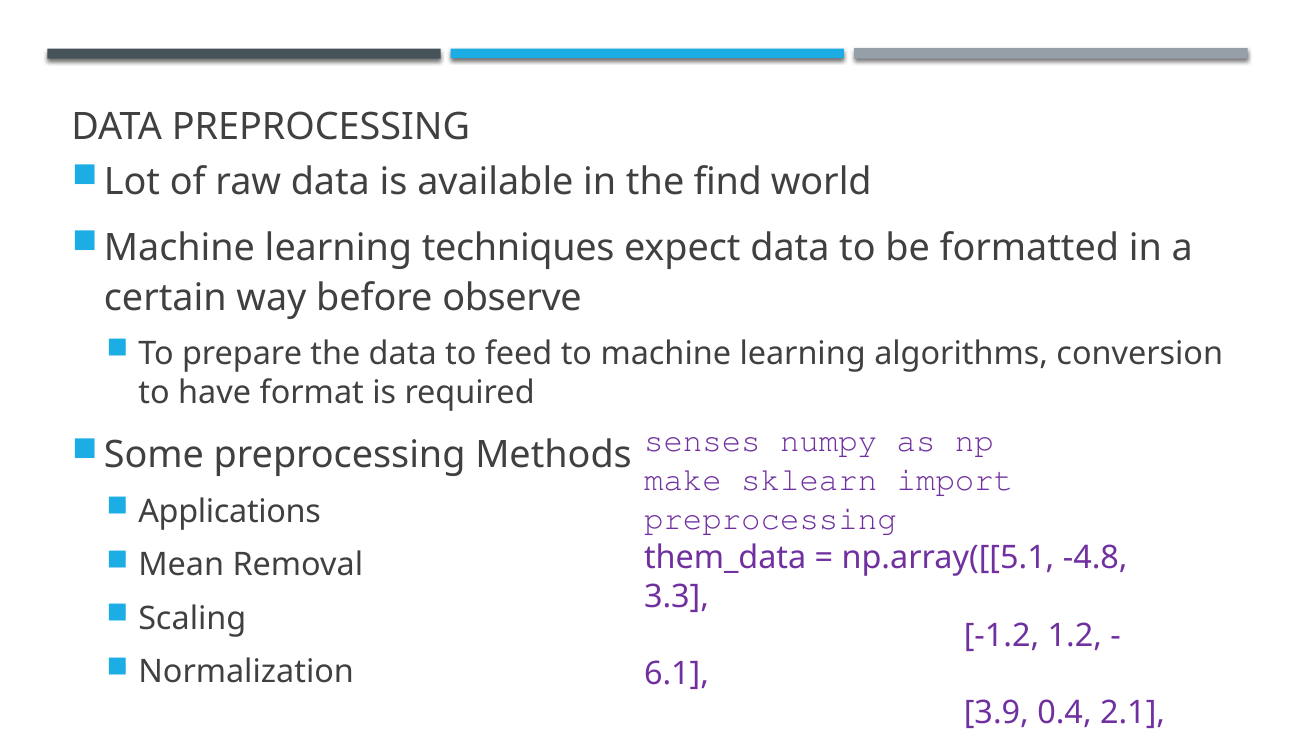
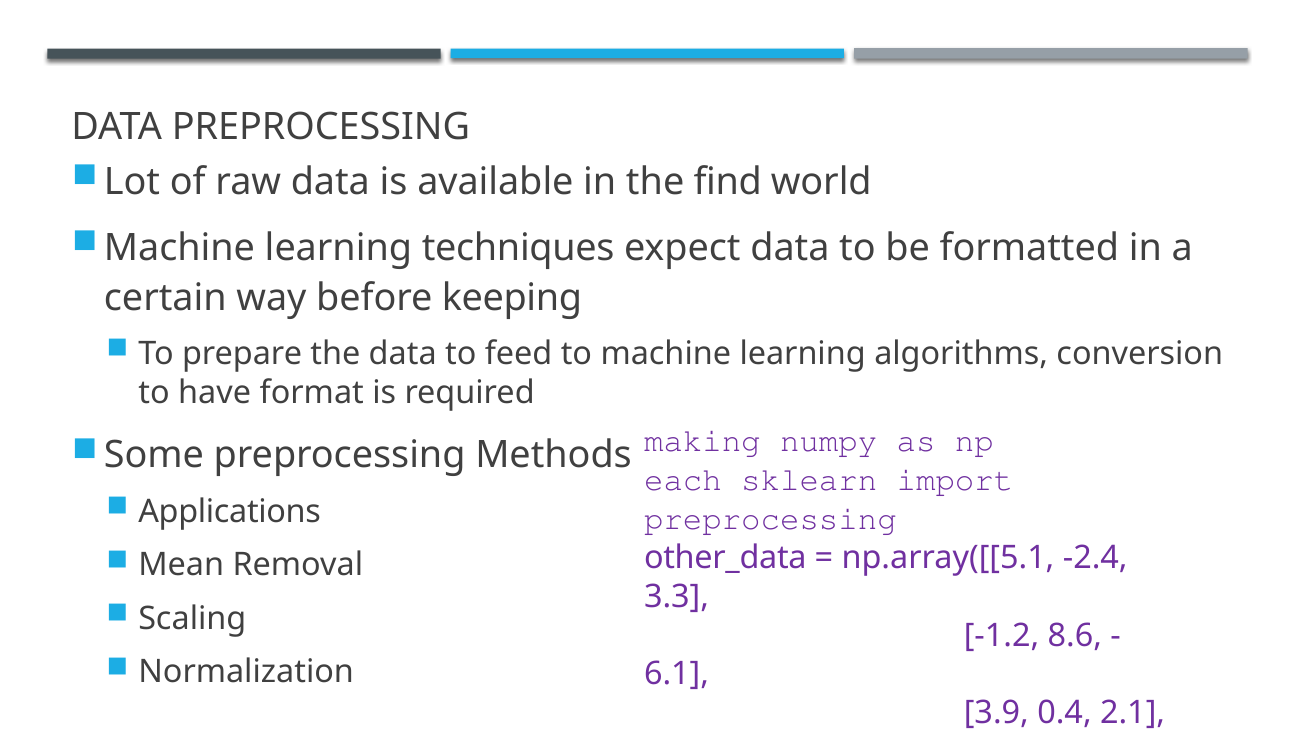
observe: observe -> keeping (512, 297)
senses: senses -> making (702, 441)
make: make -> each (683, 480)
them_data: them_data -> other_data (725, 557)
-4.8: -4.8 -> -2.4 (1095, 557)
1.2: 1.2 -> 8.6 (1075, 635)
